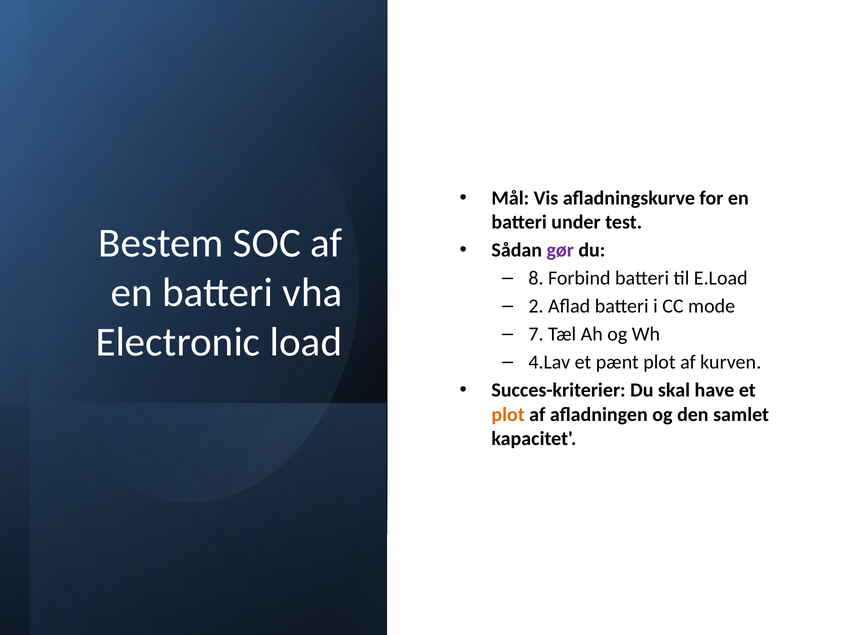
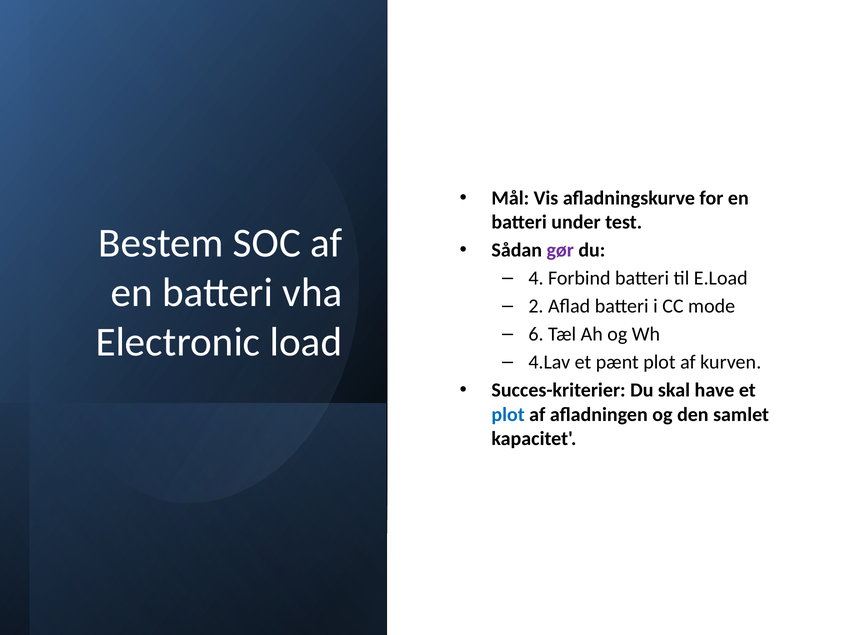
8: 8 -> 4 (536, 278)
7: 7 -> 6 (536, 334)
plot colour: orange -> blue (508, 414)
